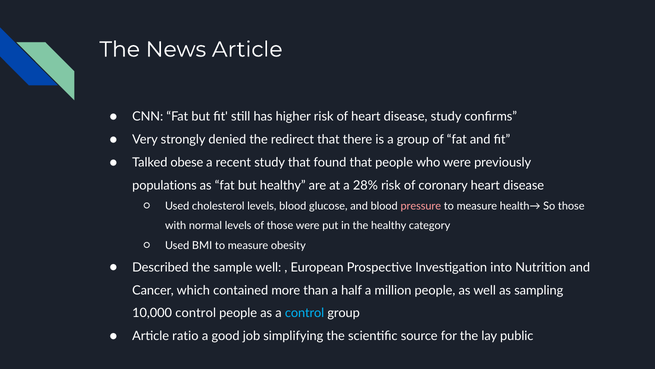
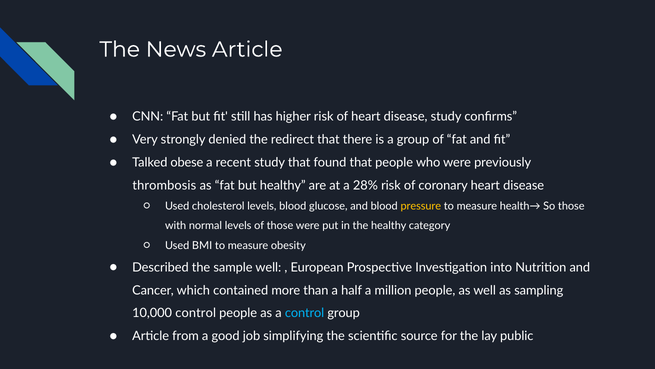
populations: populations -> thrombosis (164, 185)
pressure colour: pink -> yellow (421, 206)
ratio: ratio -> from (186, 336)
